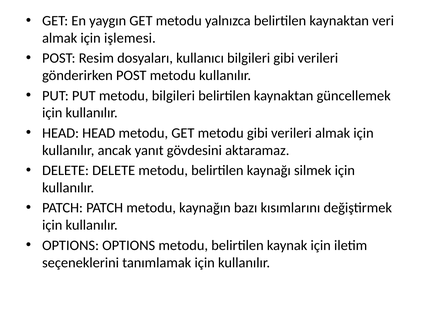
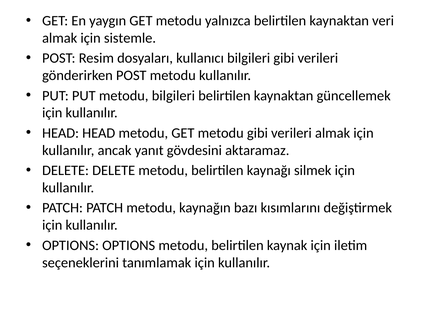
işlemesi: işlemesi -> sistemle (130, 38)
